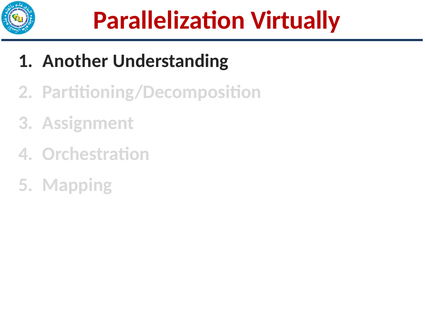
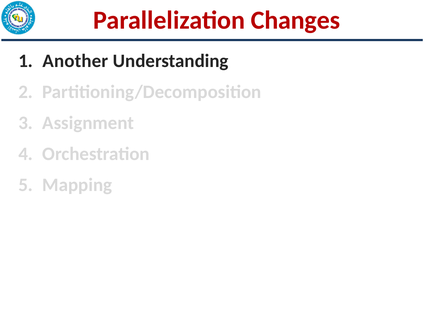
Virtually: Virtually -> Changes (295, 20)
